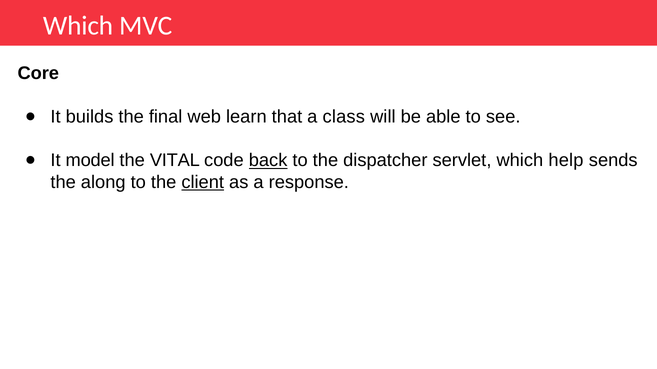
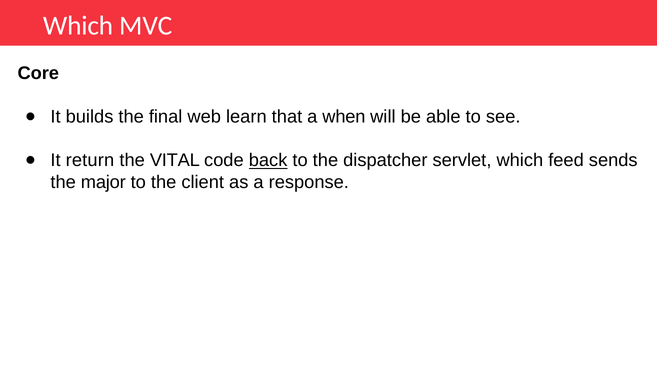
class: class -> when (344, 117)
model: model -> return (90, 161)
help: help -> feed (566, 161)
along: along -> major (103, 183)
client underline: present -> none (203, 183)
